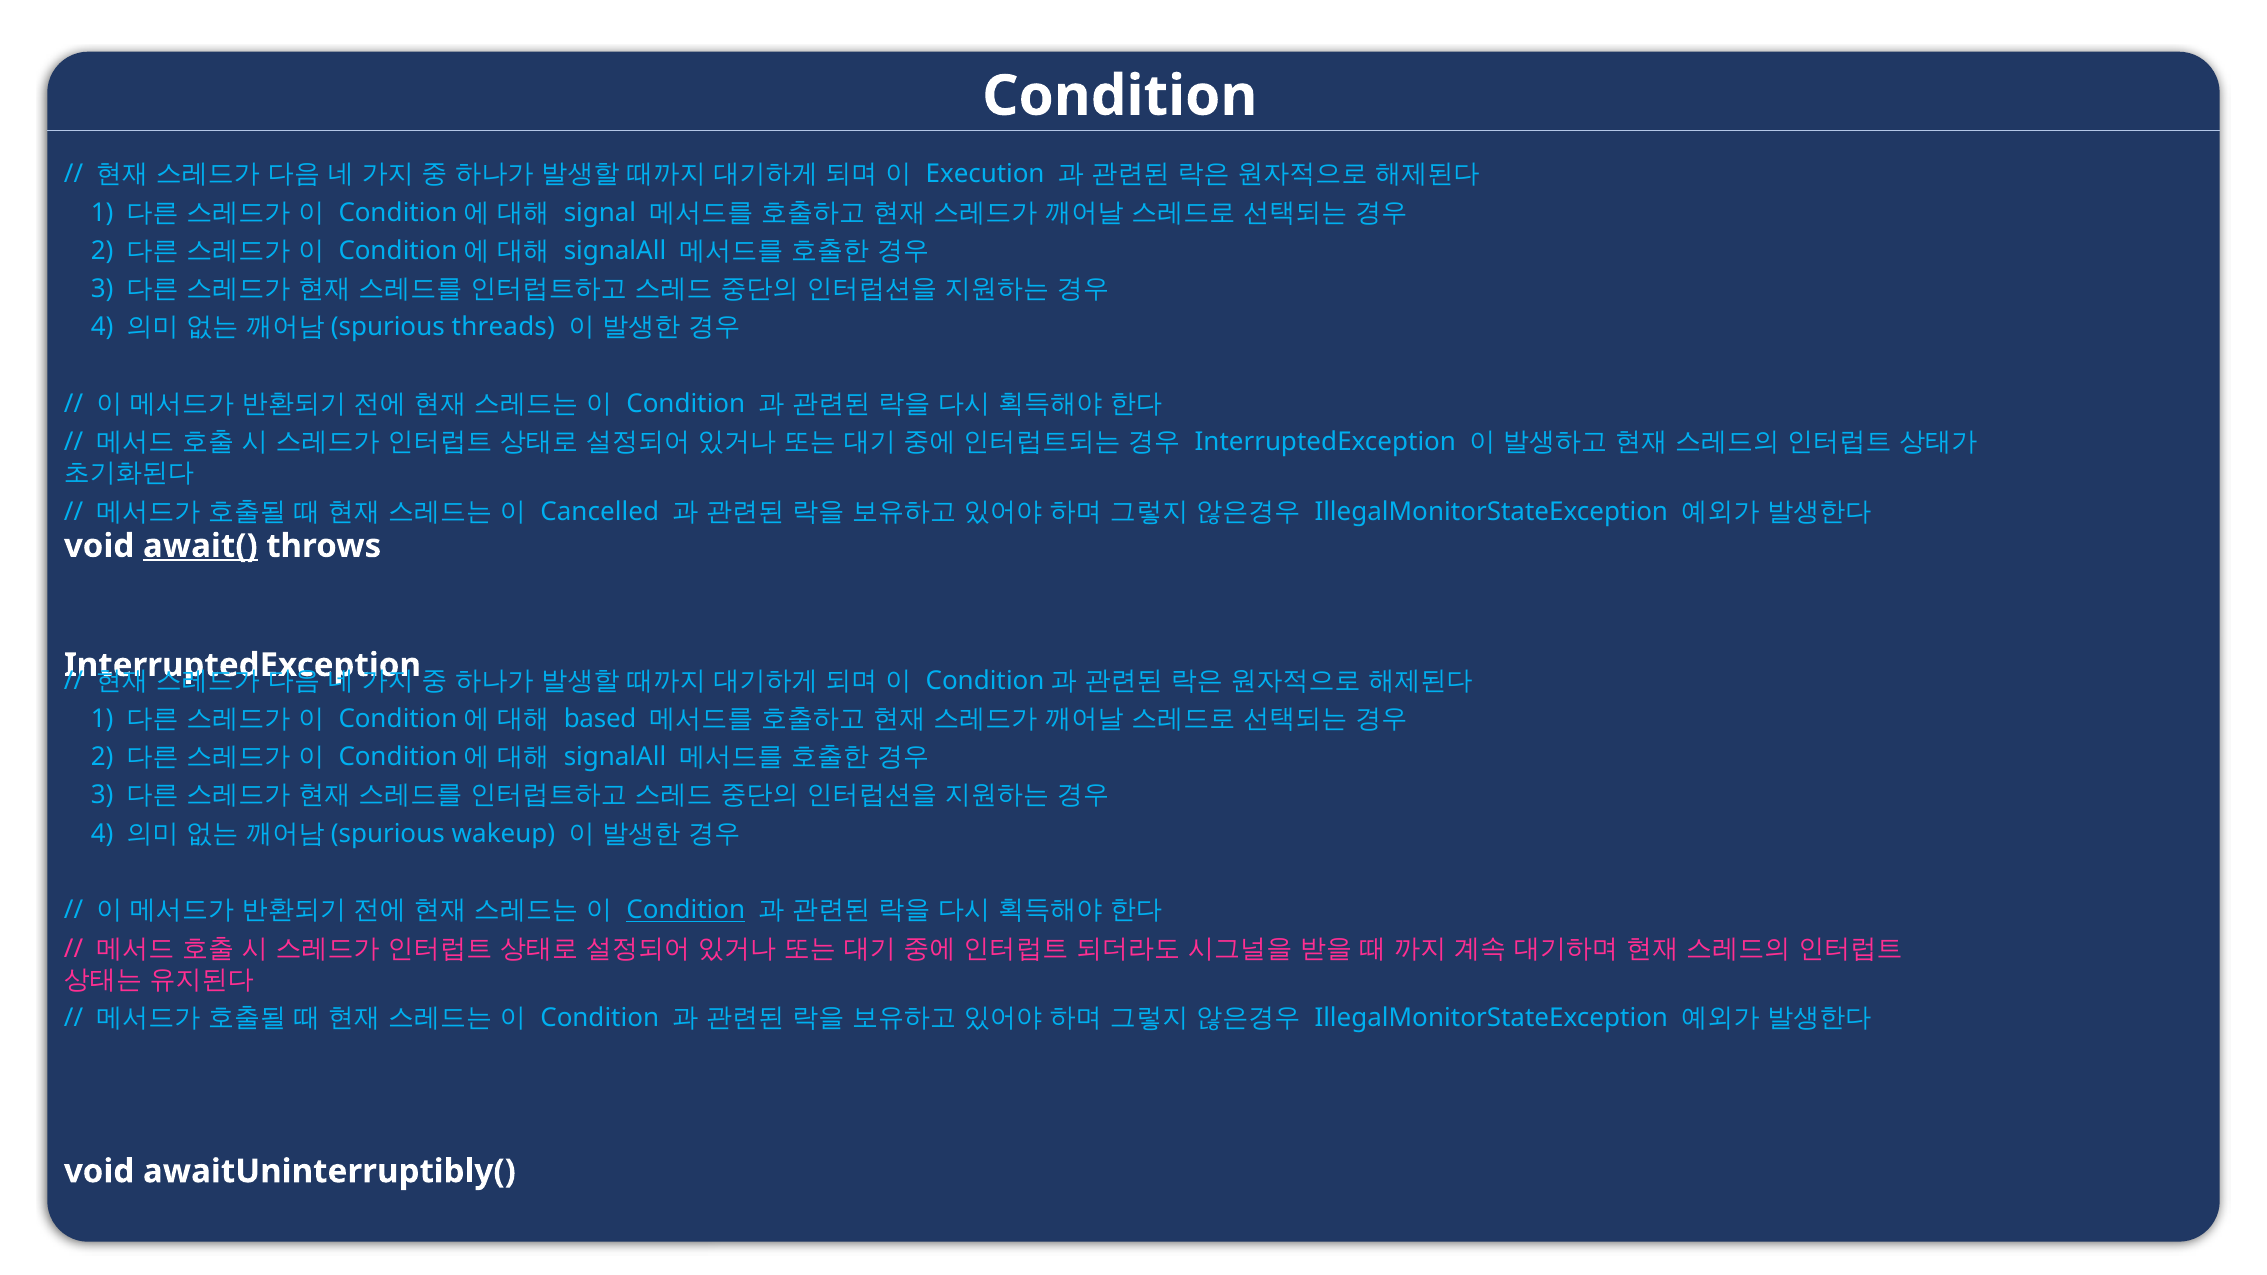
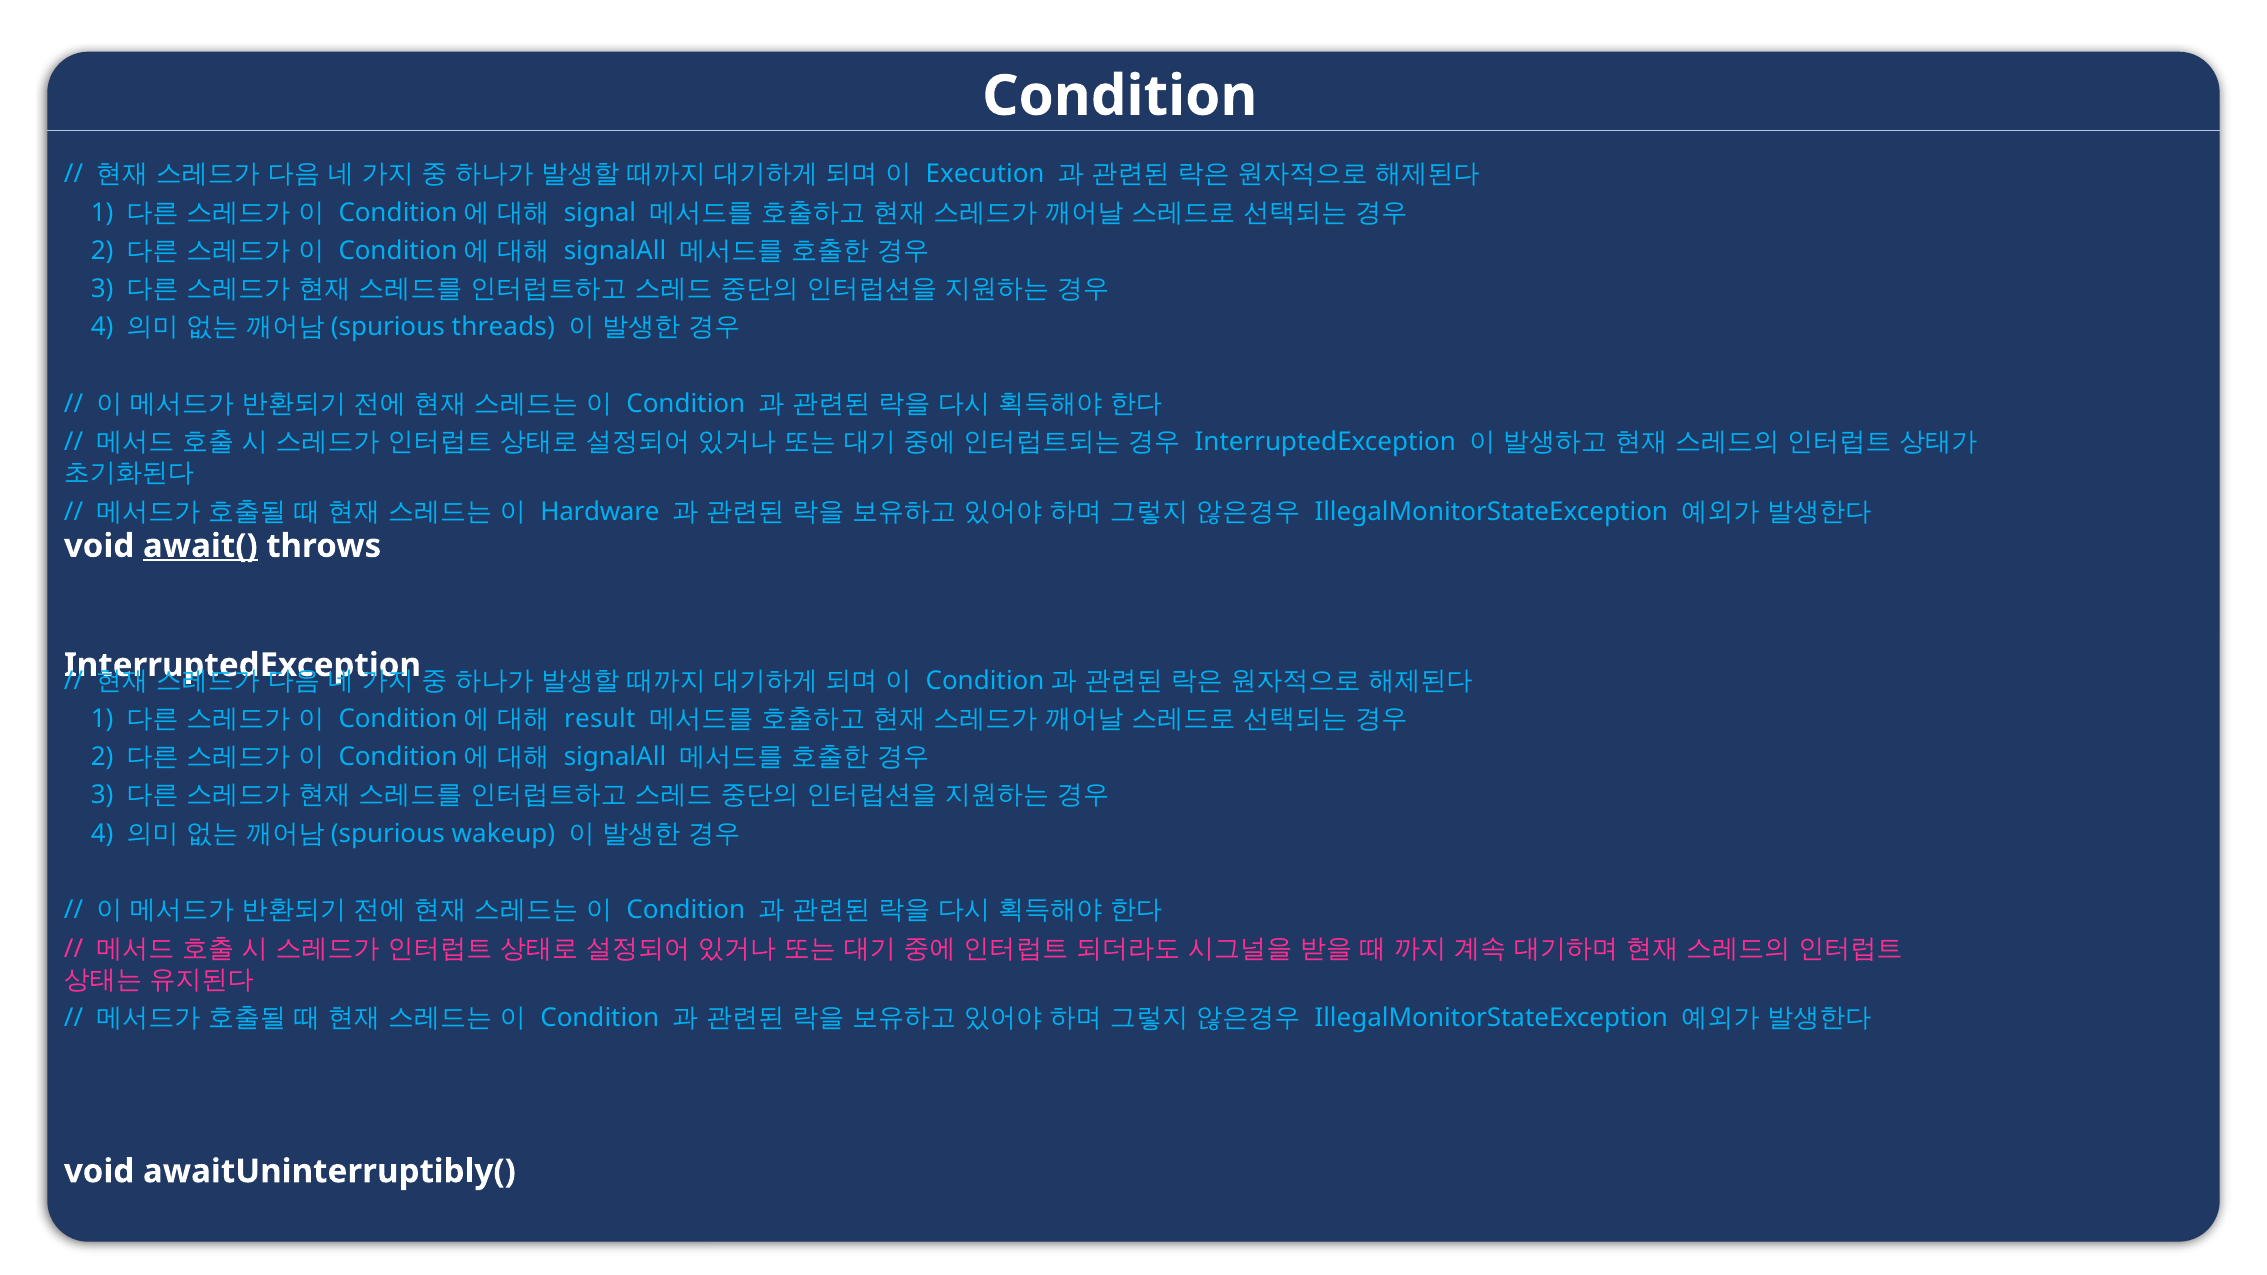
Cancelled: Cancelled -> Hardware (600, 512)
based: based -> result (600, 719)
Condition underline: present -> none (686, 910)
